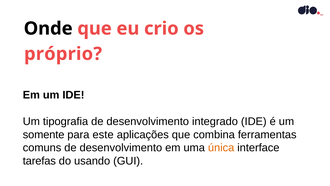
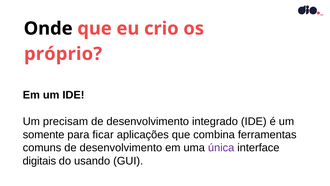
tipografia: tipografia -> precisam (65, 121)
este: este -> ficar (103, 134)
única colour: orange -> purple (221, 148)
tarefas: tarefas -> digitais (39, 161)
